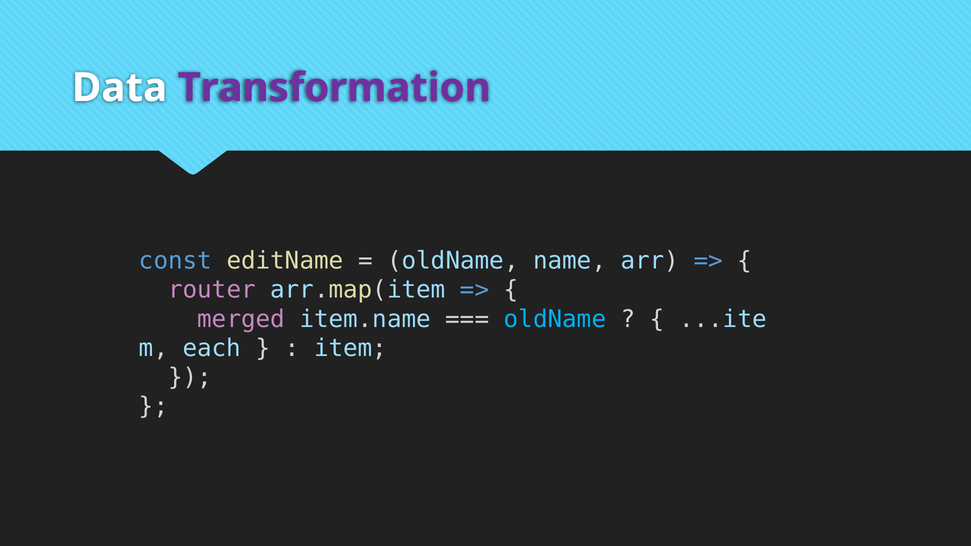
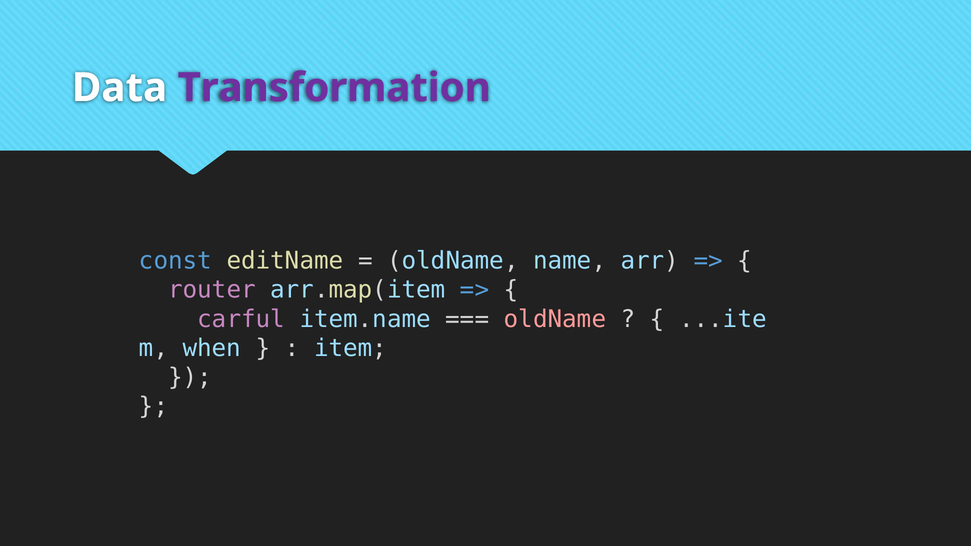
merged: merged -> carful (241, 319)
oldName colour: light blue -> pink (555, 319)
each: each -> when (212, 348)
